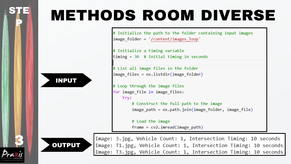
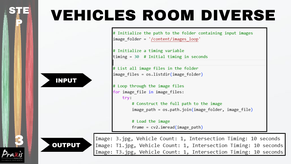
METHODS: METHODS -> VEHICLES (93, 15)
